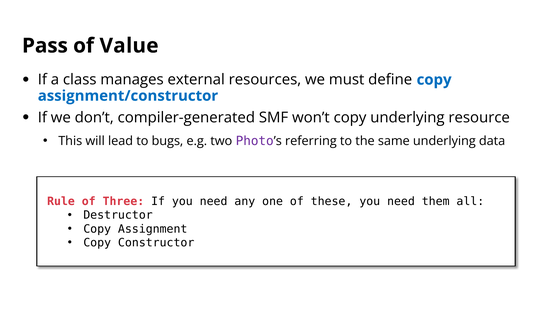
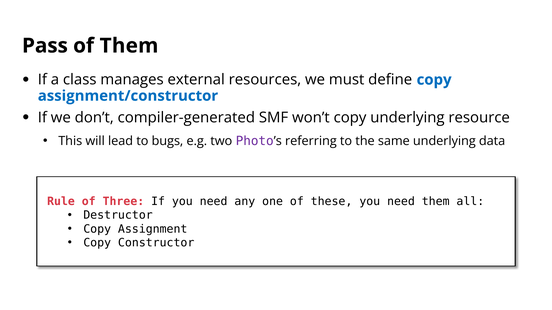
of Value: Value -> Them (129, 46)
